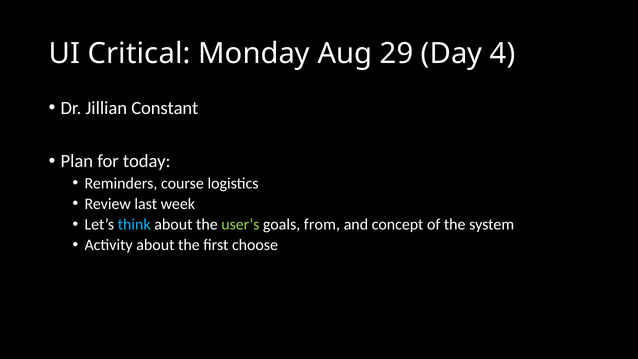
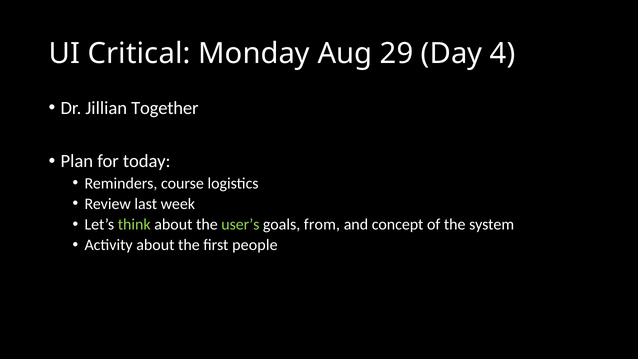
Constant: Constant -> Together (165, 108)
think colour: light blue -> light green (134, 224)
choose: choose -> people (255, 245)
